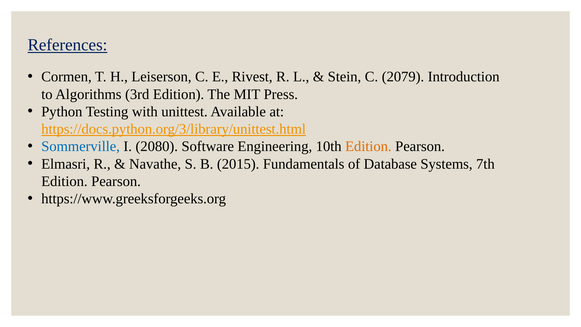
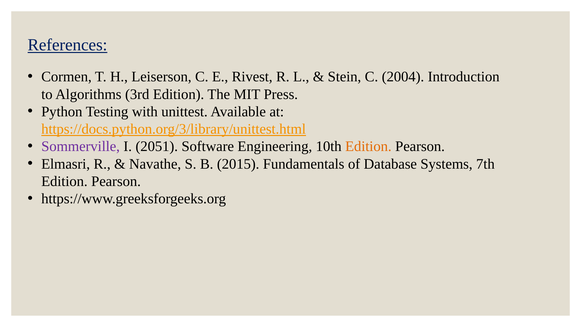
2079: 2079 -> 2004 (403, 77)
Sommerville colour: blue -> purple (81, 146)
2080: 2080 -> 2051 (157, 146)
